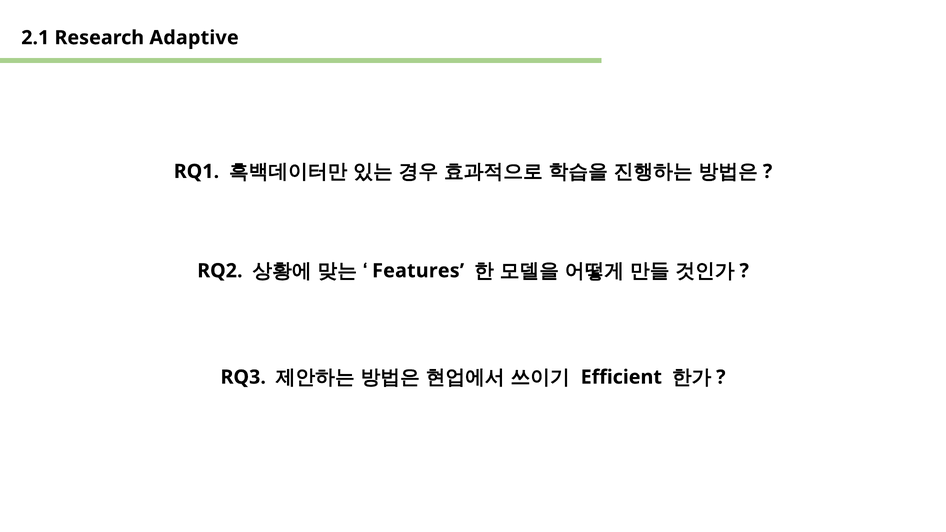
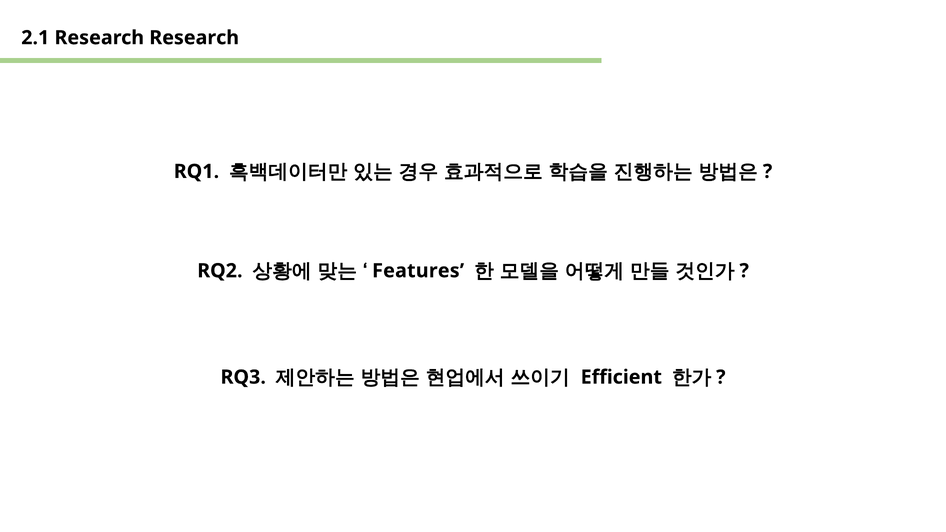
Research Adaptive: Adaptive -> Research (194, 38)
